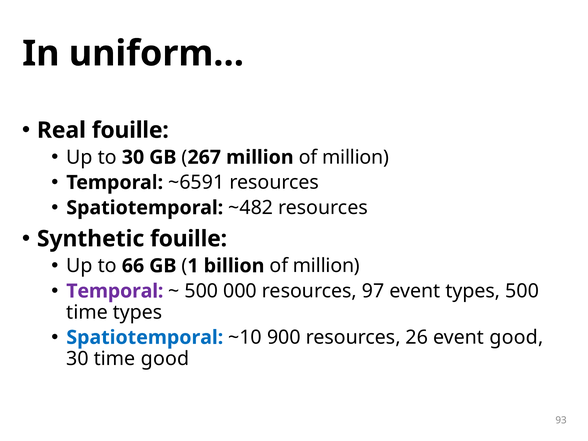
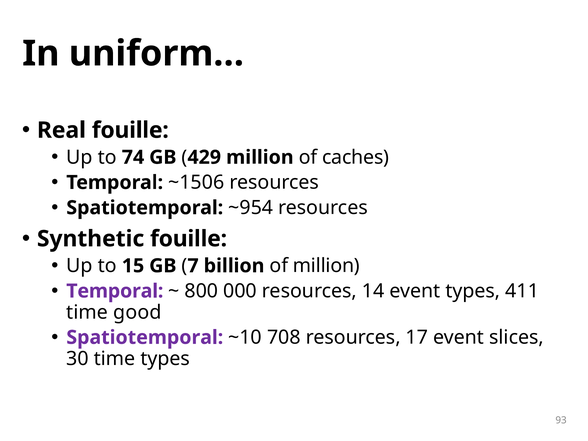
to 30: 30 -> 74 (133, 157)
267: 267 -> 429 (204, 157)
million of million: million -> caches (356, 157)
~6591: ~6591 -> ~1506 (196, 183)
~482: ~482 -> ~954 (251, 208)
66: 66 -> 15 (133, 266)
1: 1 -> 7 (193, 266)
500: 500 -> 800 (201, 291)
97: 97 -> 14 (373, 291)
types 500: 500 -> 411 (522, 291)
time types: types -> good (137, 312)
Spatiotemporal colour: blue -> purple (145, 337)
900: 900 -> 708 (284, 337)
26: 26 -> 17 (417, 337)
event good: good -> slices (517, 337)
time good: good -> types (165, 359)
